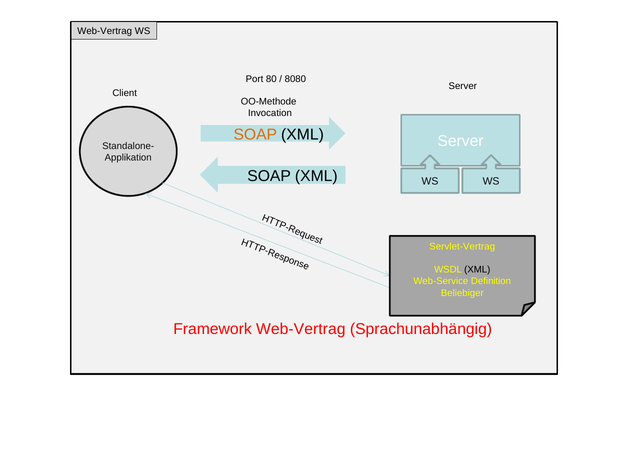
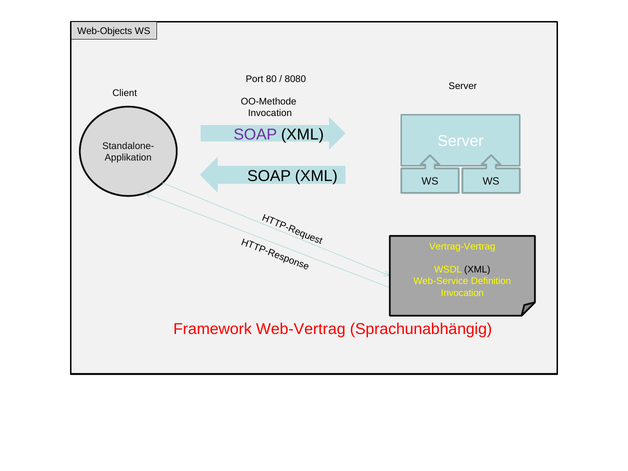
Web-Vertrag: Web-Vertrag -> Web-Objects (105, 31)
SOAP colour: orange -> purple (255, 135)
Servlet-Vertrag: Servlet-Vertrag -> Vertrag-Vertrag (462, 247)
Beliebiger: Beliebiger -> Invocation (462, 293)
